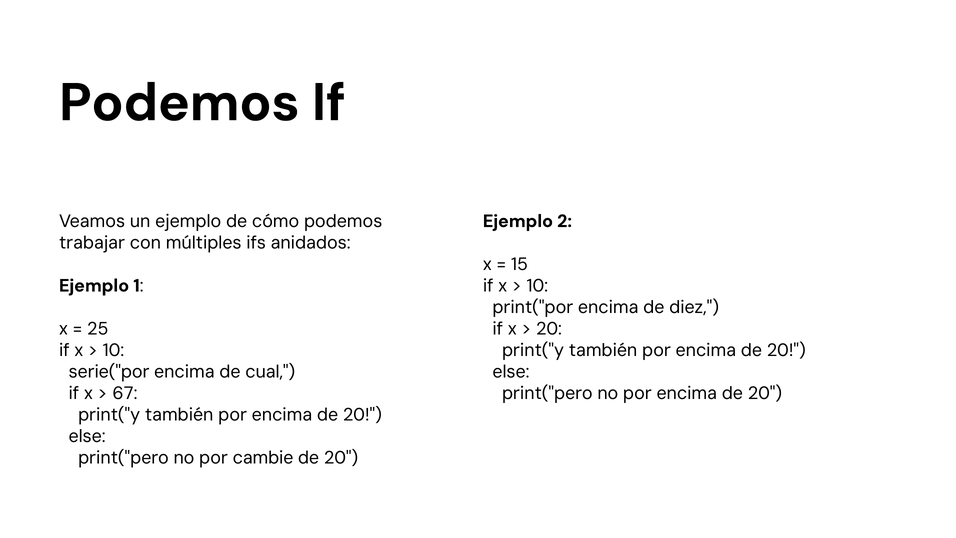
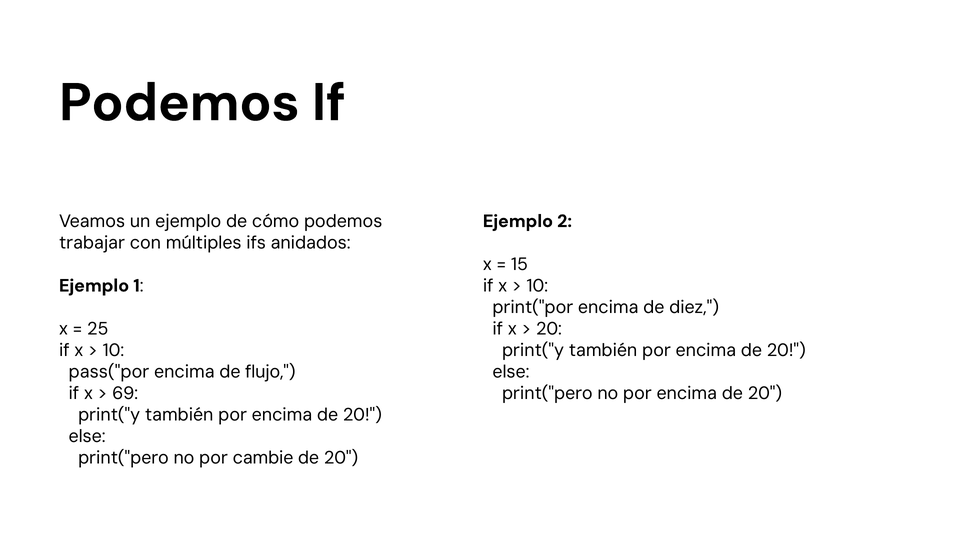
serie("por: serie("por -> pass("por (109, 371)
cual: cual -> flujo (270, 371)
67: 67 -> 69 (125, 393)
